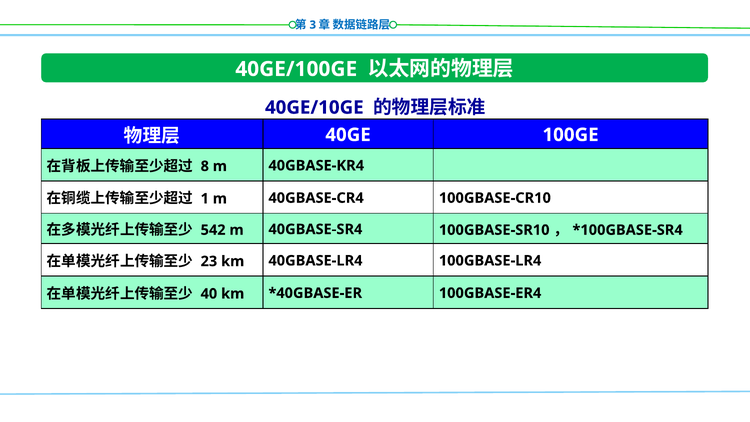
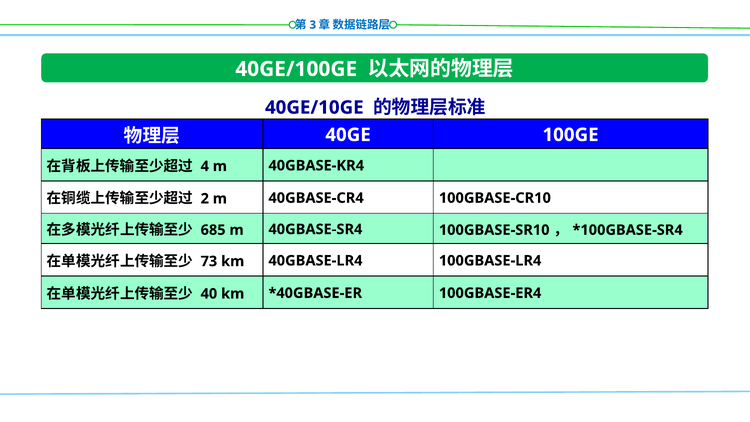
8: 8 -> 4 (205, 166)
1: 1 -> 2 (205, 199)
542: 542 -> 685 (213, 230)
23: 23 -> 73 (209, 261)
